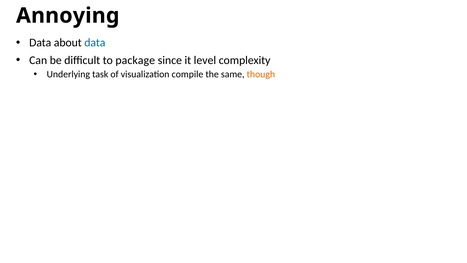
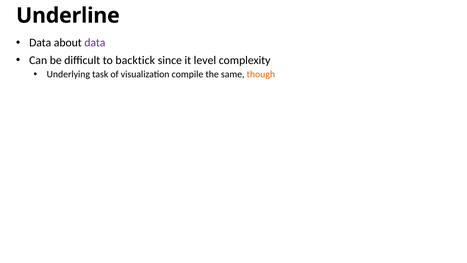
Annoying: Annoying -> Underline (68, 16)
data colour: blue -> purple (95, 43)
package: package -> backtick (135, 60)
